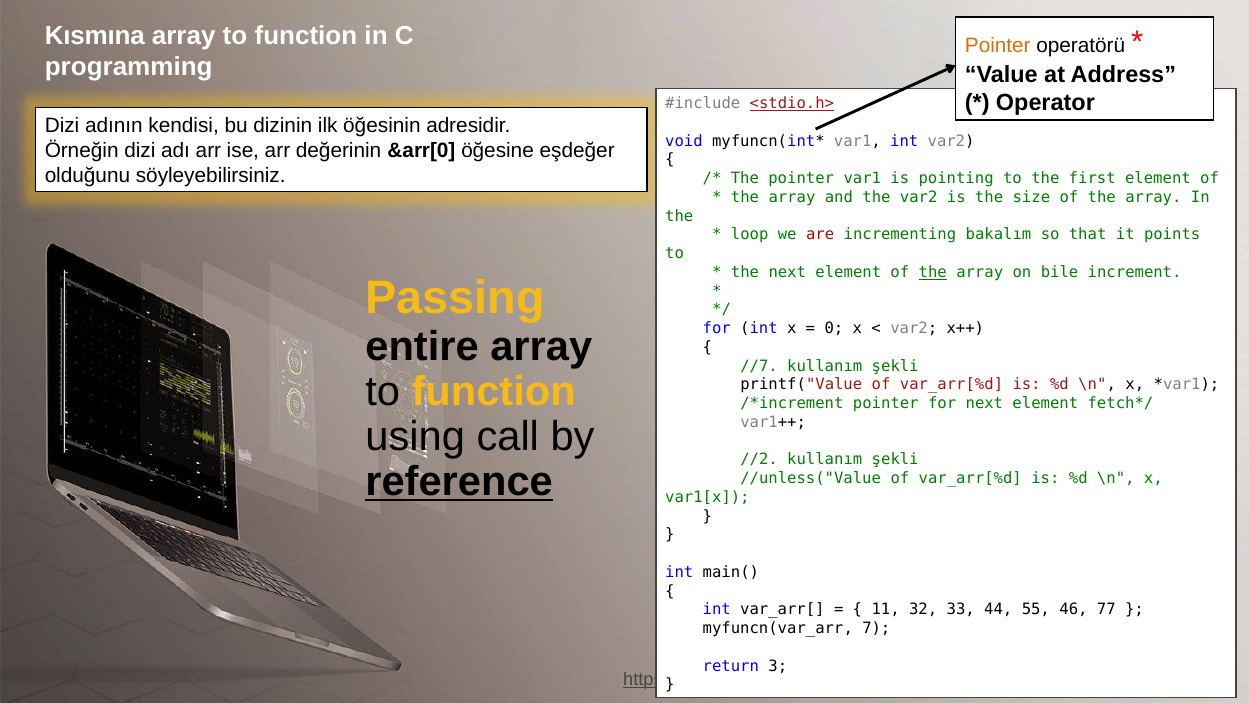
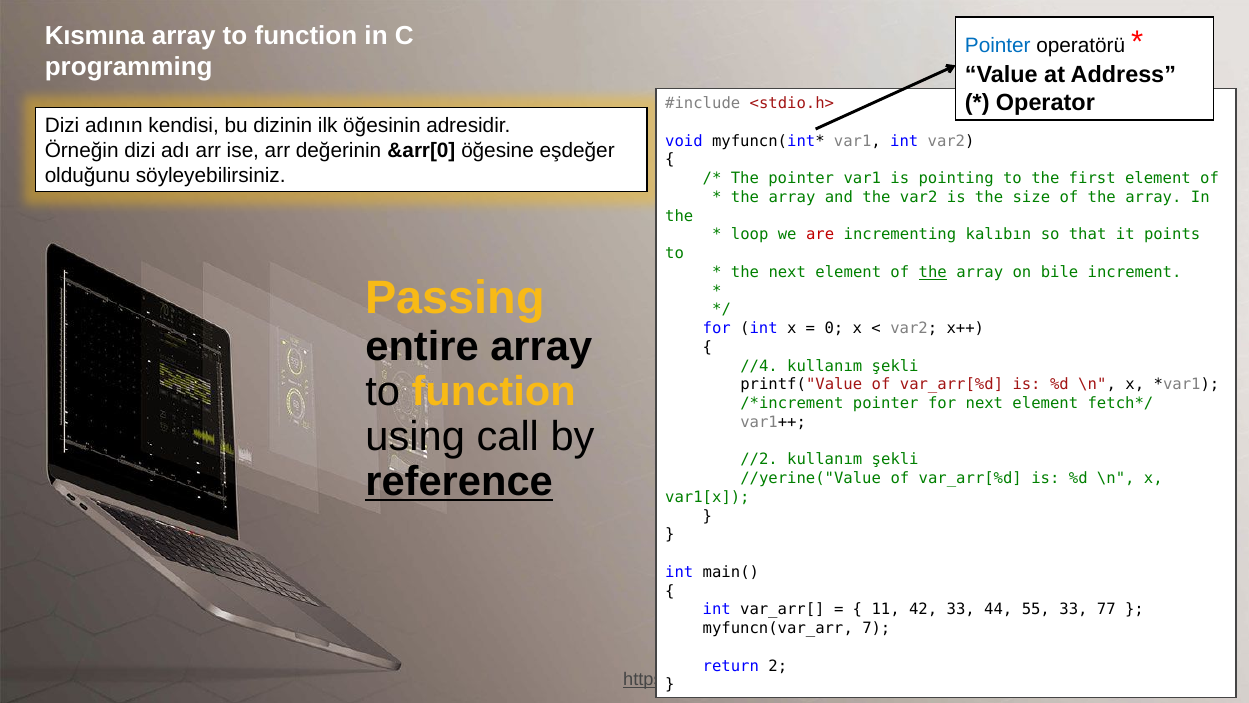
Pointer colour: orange -> blue (998, 46)
<stdio.h> underline: present -> none (792, 103)
bakalım: bakalım -> kalıbın (998, 235)
//7: //7 -> //4 (759, 366)
//unless("Value: //unless("Value -> //yerine("Value (811, 478)
32: 32 -> 42 (923, 609)
55 46: 46 -> 33 (1073, 609)
3: 3 -> 2 (778, 666)
